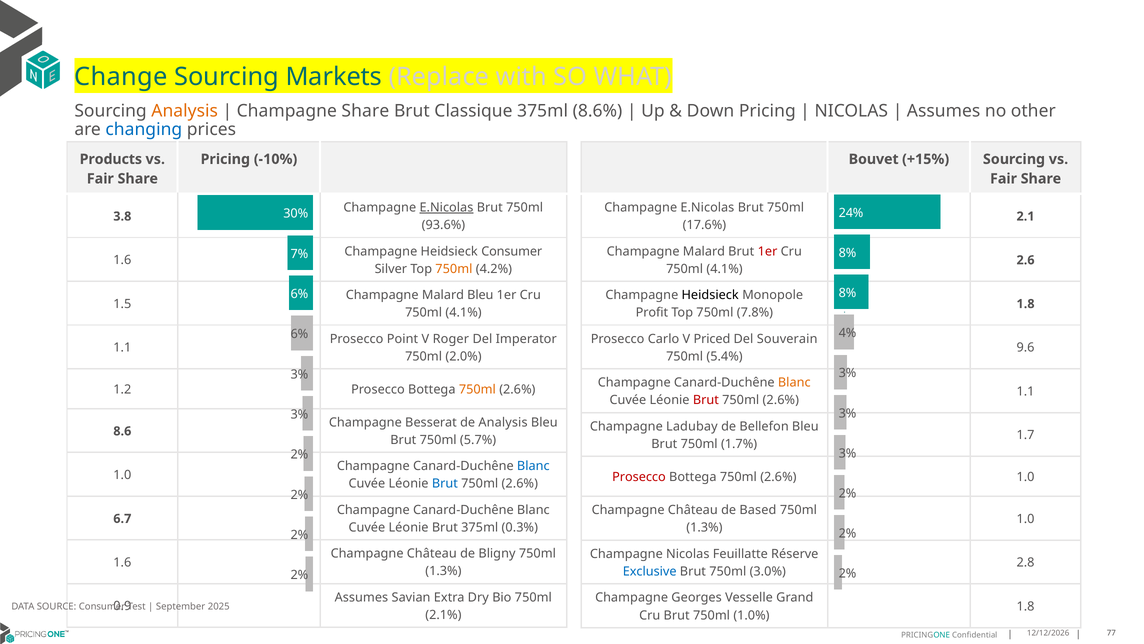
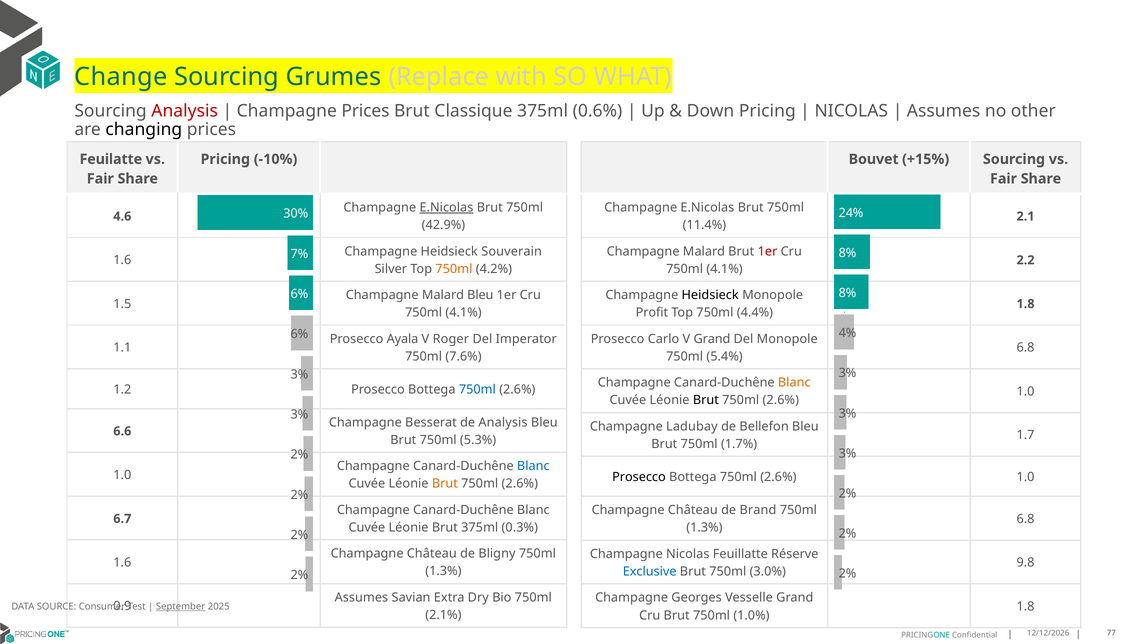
Markets: Markets -> Grumes (334, 77)
Analysis colour: orange -> red (185, 111)
Champagne Share: Share -> Prices (365, 111)
8.6%: 8.6% -> 0.6% (598, 111)
changing colour: blue -> black (144, 130)
Products: Products -> Feuilatte (111, 159)
3.8: 3.8 -> 4.6 (122, 216)
93.6%: 93.6% -> 42.9% (443, 225)
17.6%: 17.6% -> 11.4% (704, 225)
Heidsieck Consumer: Consumer -> Souverain (512, 251)
2.6: 2.6 -> 2.2 (1026, 260)
7.8%: 7.8% -> 4.4% (755, 312)
Point: Point -> Ayala (403, 339)
V Priced: Priced -> Grand (712, 339)
Del Souverain: Souverain -> Monopole (787, 339)
9.6: 9.6 -> 6.8 (1026, 347)
2.0%: 2.0% -> 7.6% (464, 356)
750ml colour: orange -> blue (477, 389)
1.1: 1.1 -> 1.0 (1026, 391)
Brut colour: red -> black (706, 400)
8.6: 8.6 -> 6.6 (122, 431)
5.7%: 5.7% -> 5.3% (478, 440)
Prosecco colour: red -> black (639, 477)
Brut colour: blue -> orange (445, 483)
Based: Based -> Brand (758, 510)
1.0: 1.0 -> 6.8 (1026, 519)
2.8: 2.8 -> 9.8 (1026, 562)
September underline: none -> present (181, 606)
